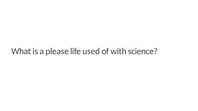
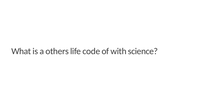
please: please -> others (57, 51)
used: used -> code (91, 51)
